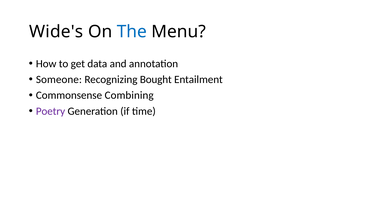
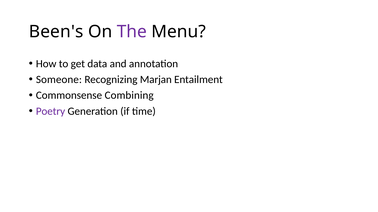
Wide's: Wide's -> Been's (56, 32)
The colour: blue -> purple (132, 32)
Bought: Bought -> Marjan (156, 80)
